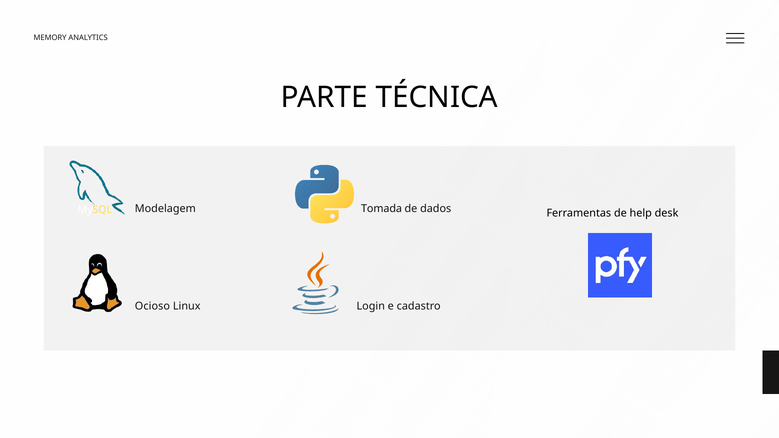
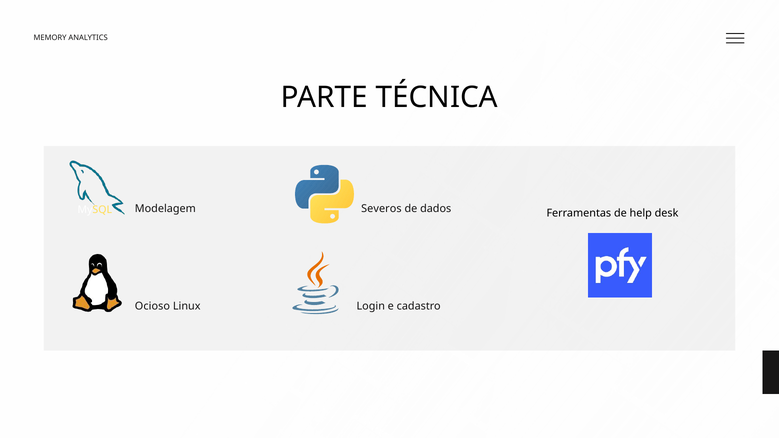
Tomada: Tomada -> Severos (381, 209)
